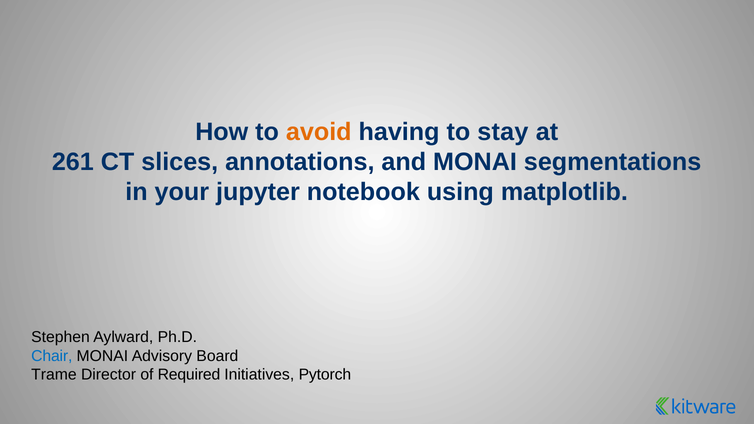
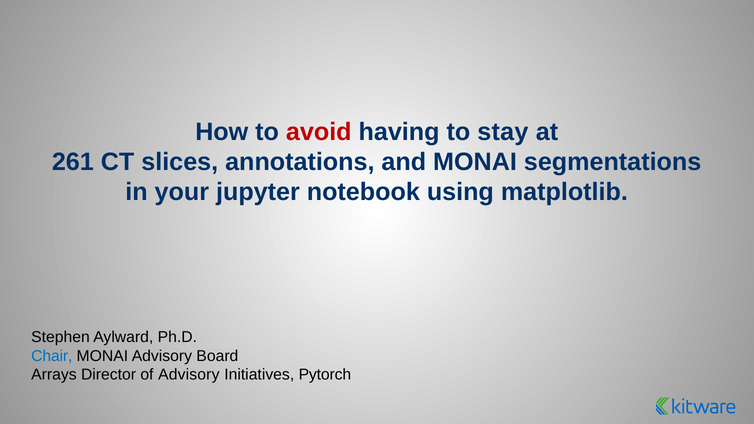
avoid colour: orange -> red (319, 132)
Trame: Trame -> Arrays (54, 375)
of Required: Required -> Advisory (189, 375)
